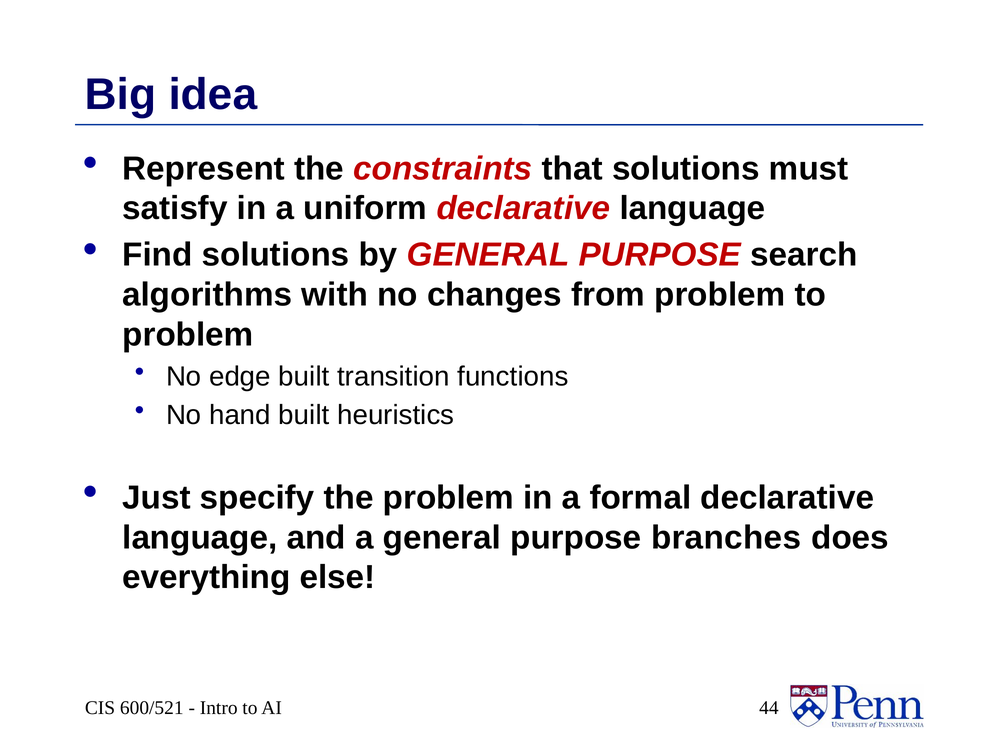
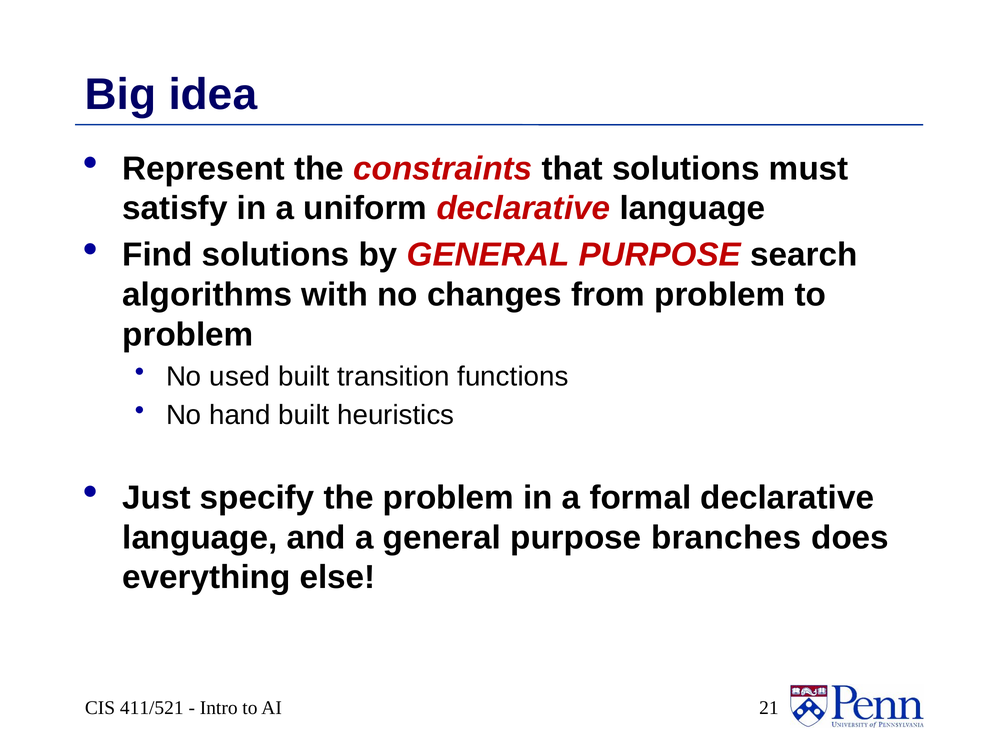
edge: edge -> used (240, 377)
600/521: 600/521 -> 411/521 (152, 708)
44: 44 -> 21 (769, 708)
